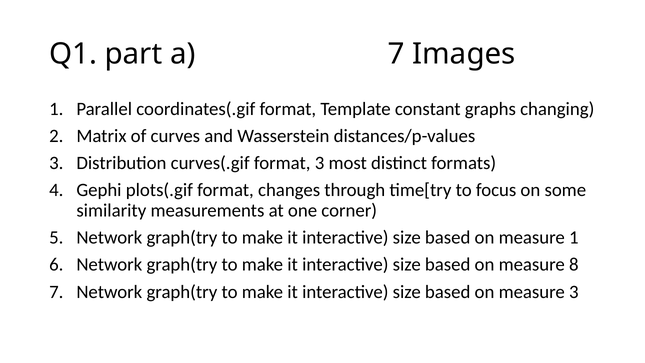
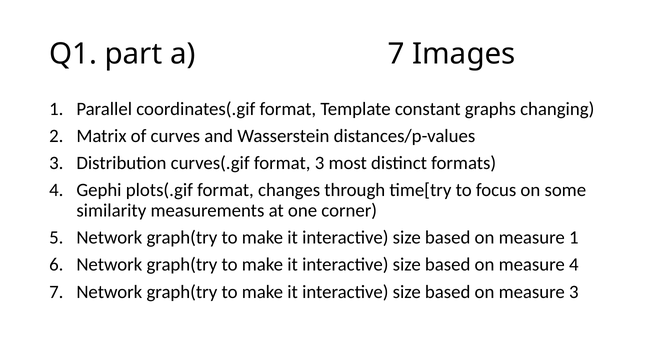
measure 8: 8 -> 4 (574, 265)
